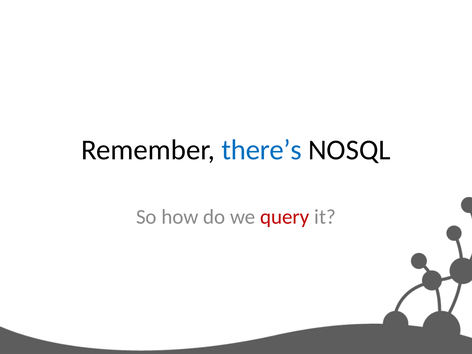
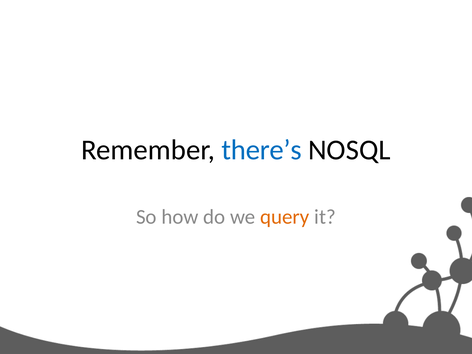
query colour: red -> orange (285, 217)
